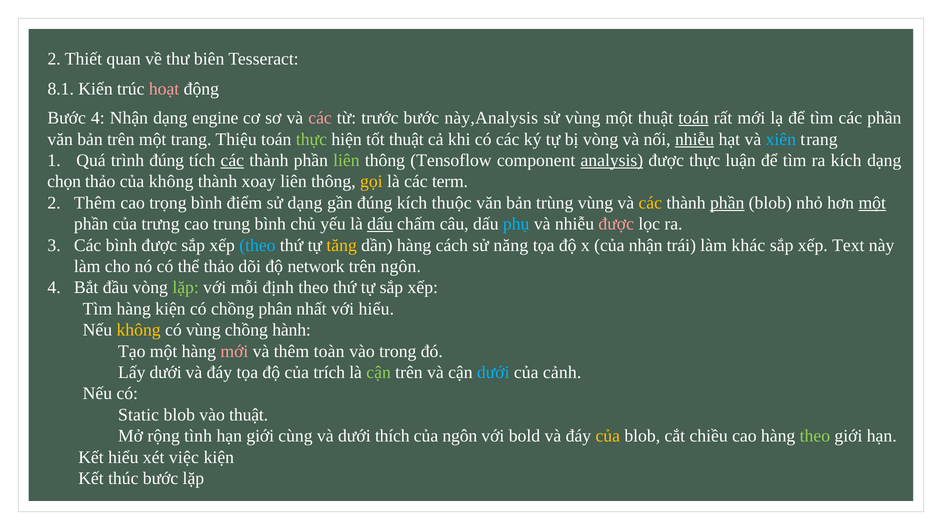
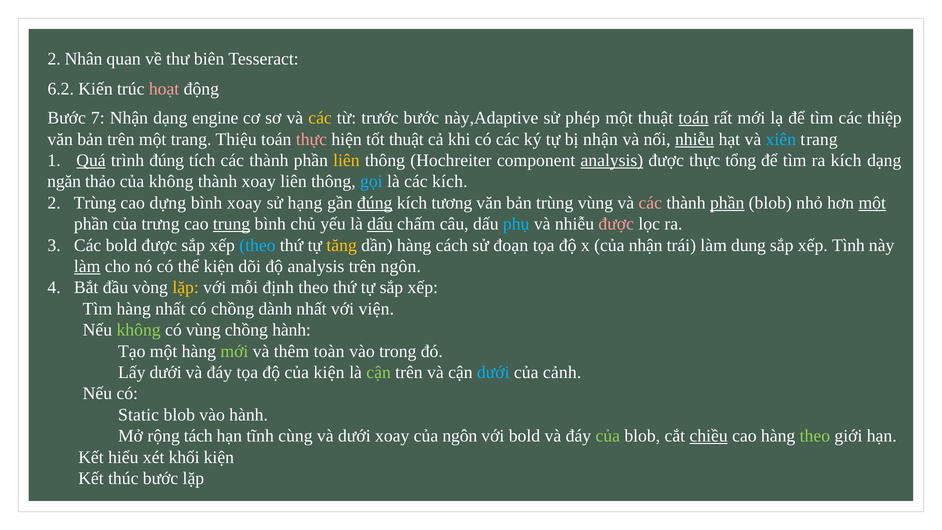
Thiết: Thiết -> Nhân (84, 59)
8.1: 8.1 -> 6.2 (61, 89)
Bước 4: 4 -> 7 (98, 118)
các colour: pink -> yellow (320, 118)
này,Analysis: này,Analysis -> này,Adaptive (491, 118)
sử vùng: vùng -> phép (583, 118)
các phần: phần -> thiệp (884, 118)
thực colour: light green -> pink (311, 139)
bị vòng: vòng -> nhận (600, 139)
Quá underline: none -> present (91, 160)
các underline: present -> none (232, 160)
liên colour: light green -> yellow (346, 160)
Tensoflow: Tensoflow -> Hochreiter (451, 160)
luận: luận -> tổng (741, 160)
chọn: chọn -> ngăn (64, 182)
gọi colour: yellow -> light blue (371, 182)
các term: term -> kích (450, 182)
2 Thêm: Thêm -> Trùng (95, 203)
trọng: trọng -> dựng (168, 203)
bình điểm: điểm -> xoay (244, 203)
sử dạng: dạng -> hạng (305, 203)
đúng underline: none -> present (375, 203)
thuộc: thuộc -> tương (452, 203)
các colour: yellow -> pink (650, 203)
trung underline: none -> present (232, 224)
Các bình: bình -> bold (121, 245)
năng: năng -> đoạn (511, 245)
khác: khác -> dung (749, 245)
Text: Text -> Tình (848, 245)
làm underline: none -> present (87, 266)
thể thảo: thảo -> kiện (219, 266)
độ network: network -> analysis (316, 266)
lặp colour: light green -> yellow (186, 288)
hàng kiện: kiện -> nhất (170, 309)
phân: phân -> dành (275, 309)
với hiểu: hiểu -> viện (376, 309)
không colour: yellow -> light green (139, 330)
mới colour: pink -> light green (234, 351)
của trích: trích -> kiện (329, 372)
vào thuật: thuật -> hành (249, 415)
tình: tình -> tách (198, 436)
hạn giới: giới -> tĩnh (260, 436)
dưới thích: thích -> xoay (392, 436)
của colour: yellow -> light green (608, 436)
chiều underline: none -> present (709, 436)
việc: việc -> khối (184, 457)
